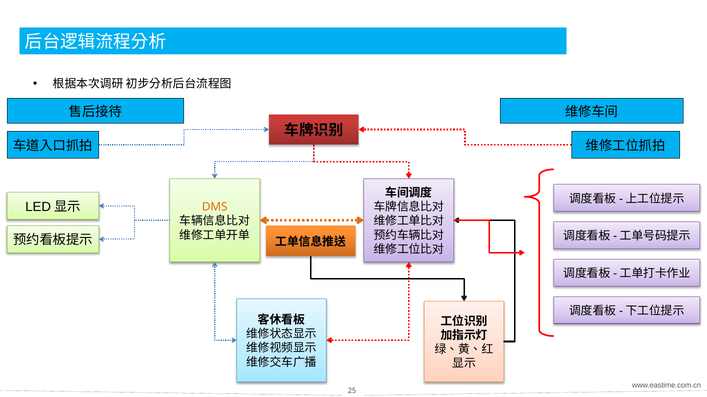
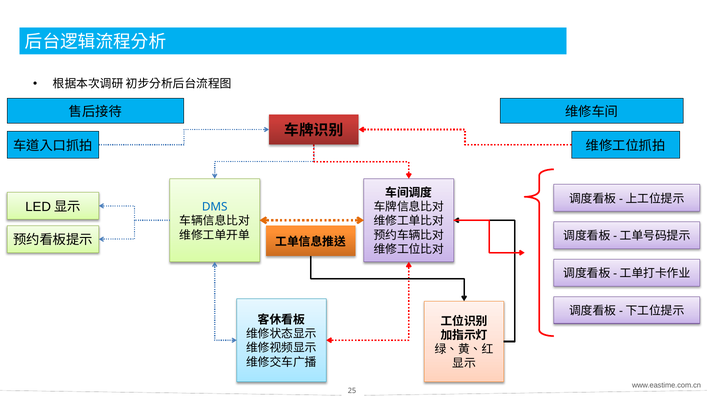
DMS colour: orange -> blue (215, 207)
